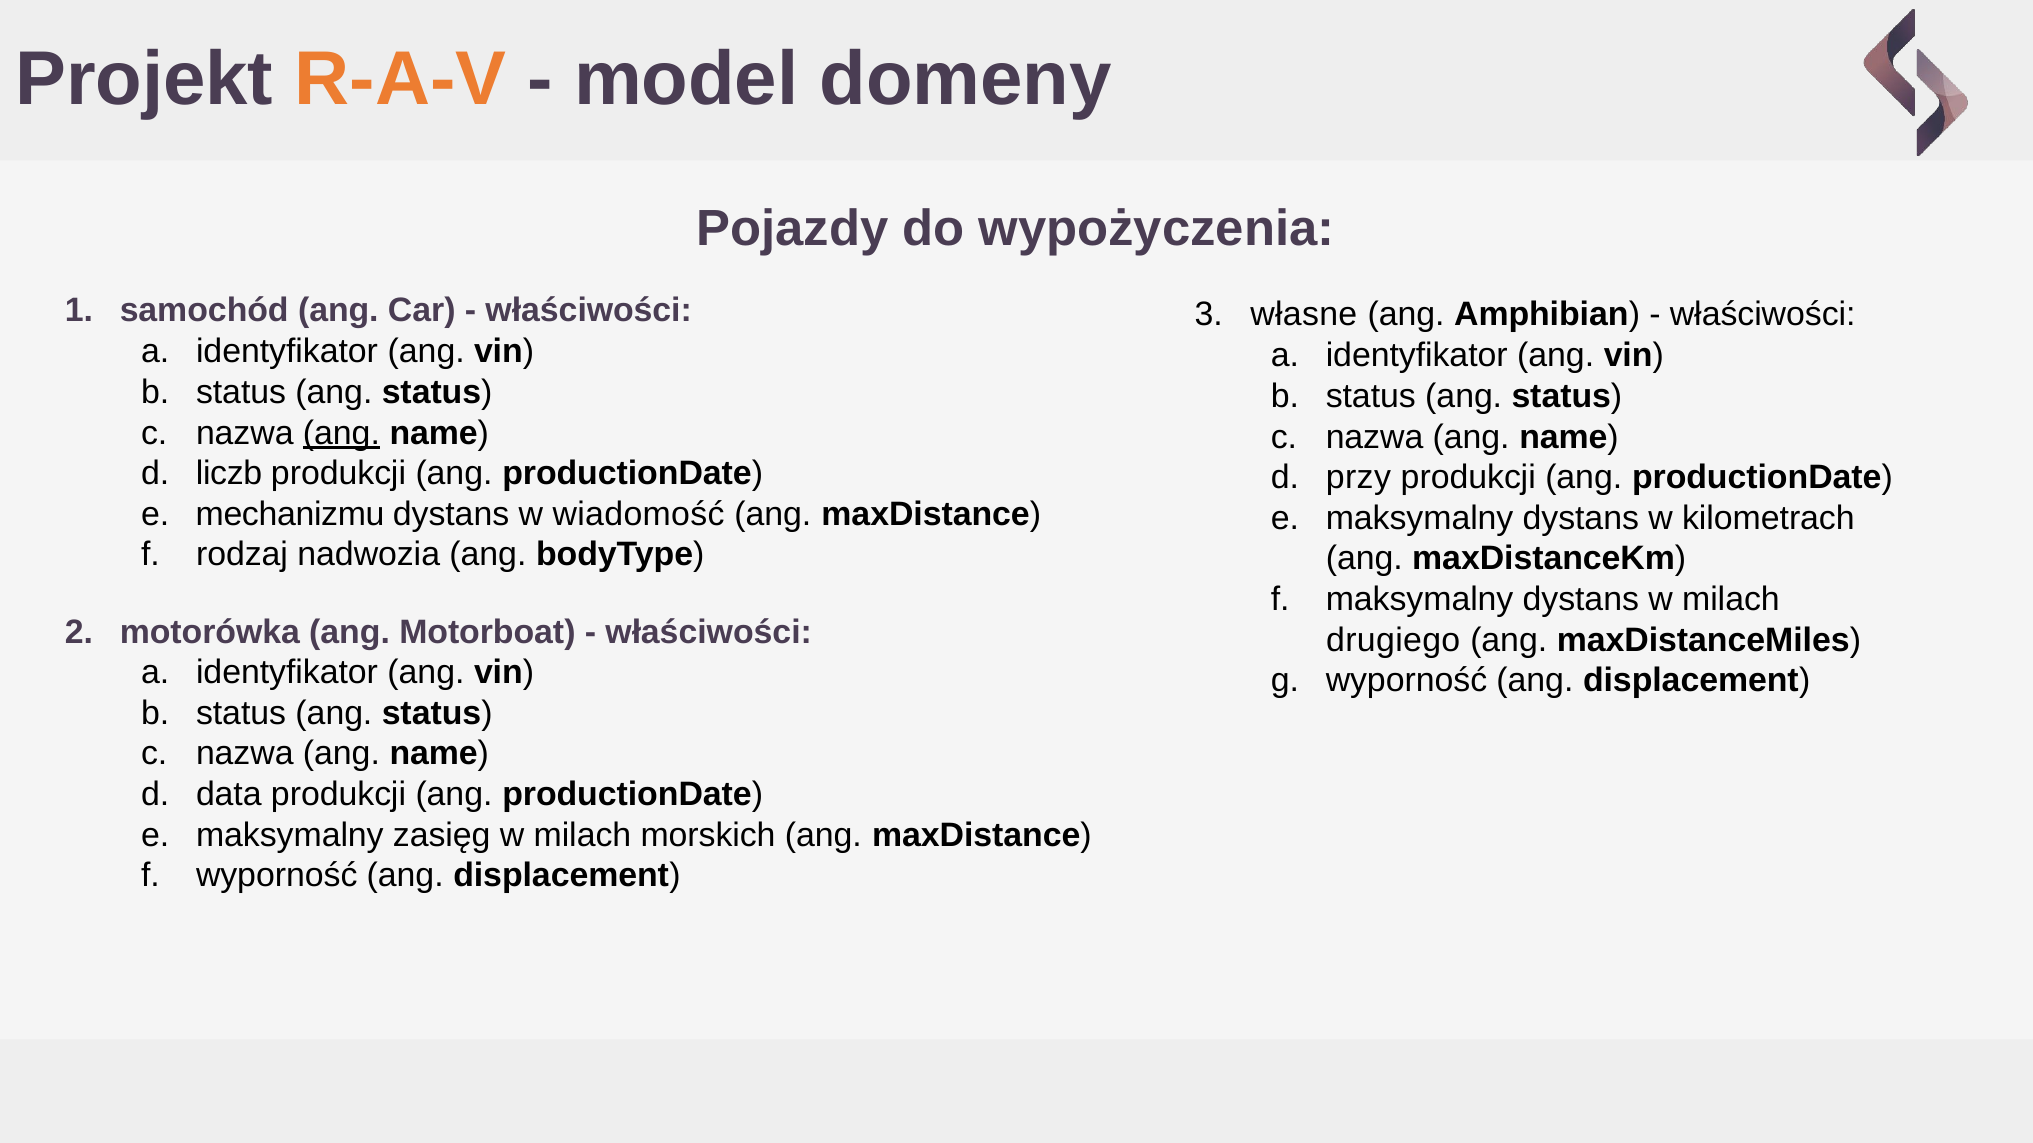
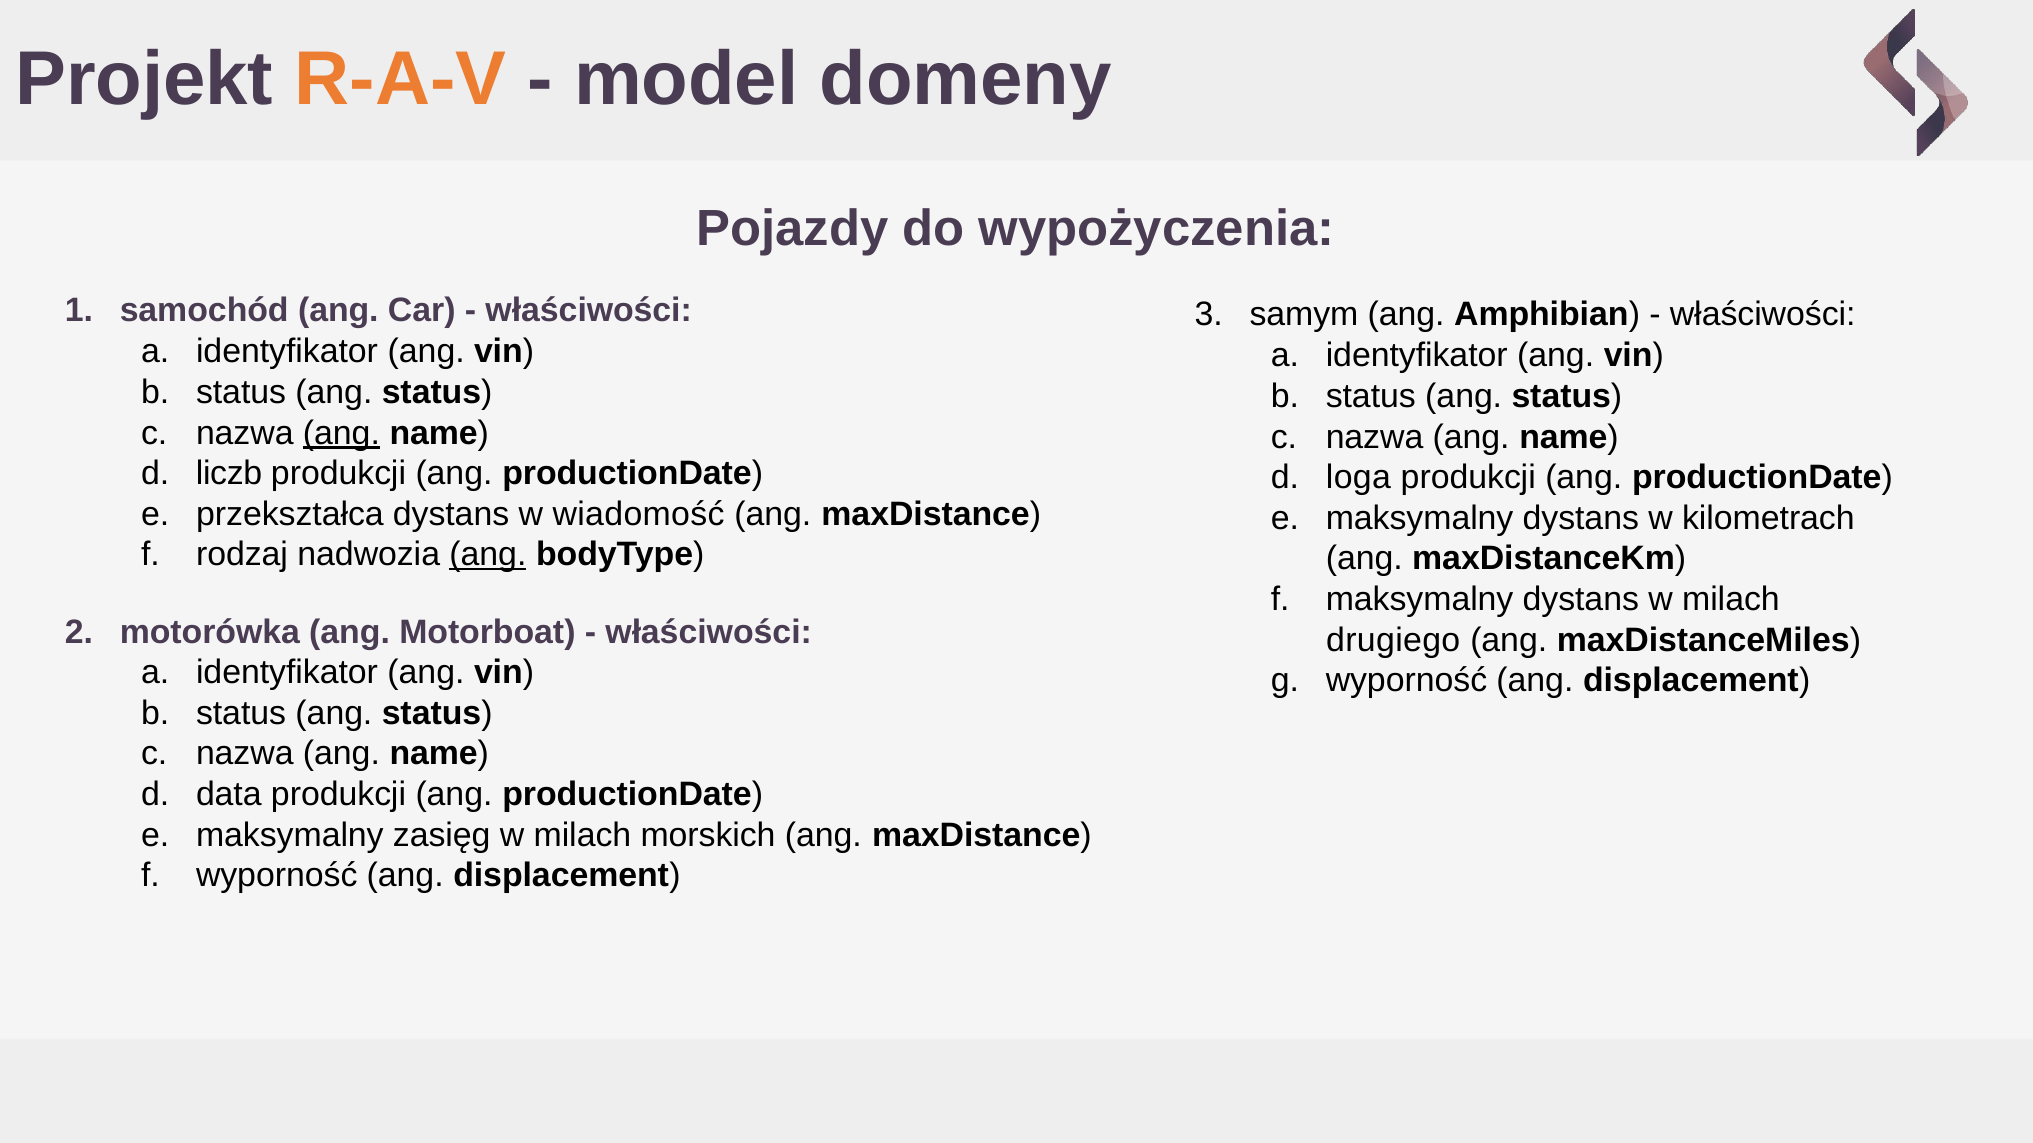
własne: własne -> samym (1304, 315)
przy: przy -> loga (1358, 478)
mechanizmu: mechanizmu -> przekształca (290, 514)
ang underline: none -> present (488, 555)
